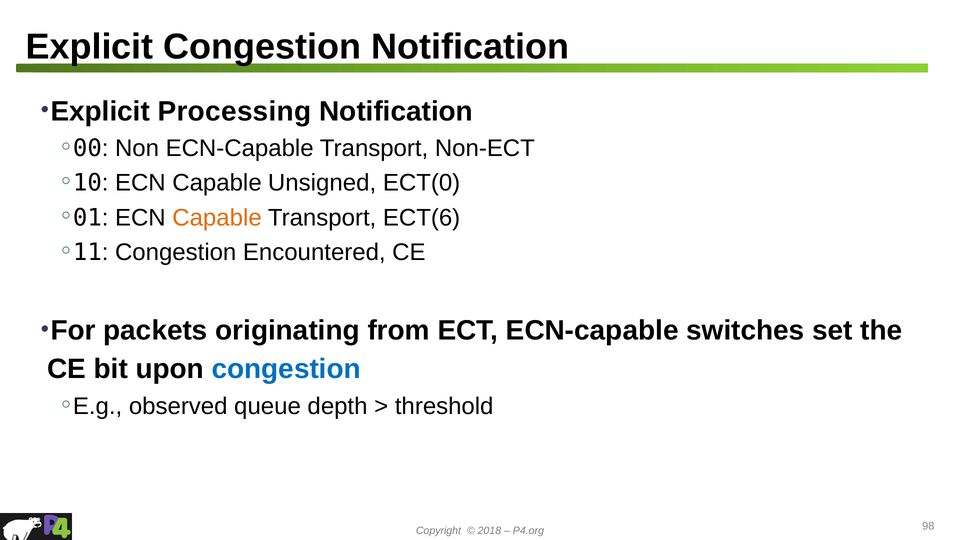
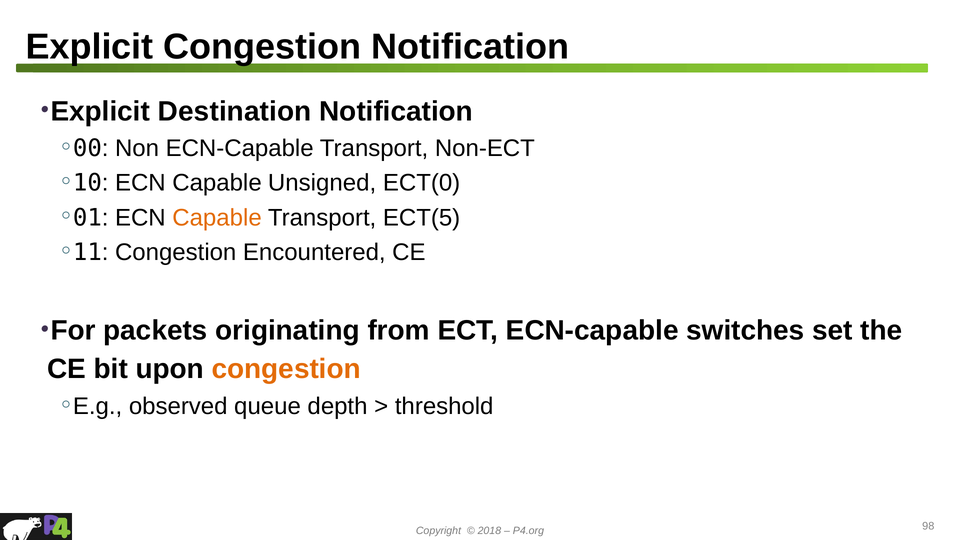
Processing: Processing -> Destination (235, 111)
ECT(6: ECT(6 -> ECT(5 (422, 218)
congestion colour: blue -> orange (286, 369)
